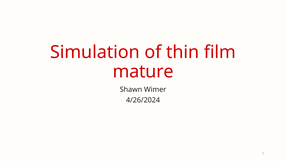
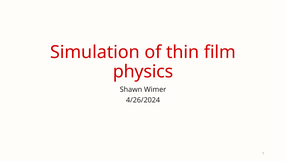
mature: mature -> physics (143, 71)
